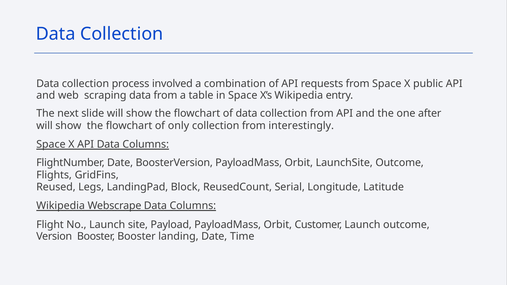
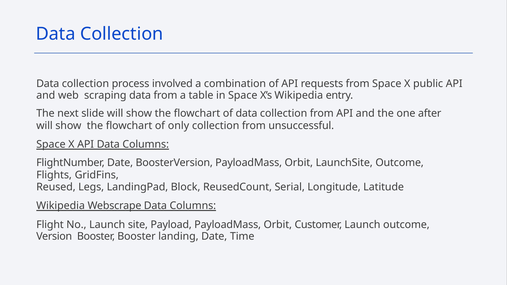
interestingly: interestingly -> unsuccessful (301, 126)
